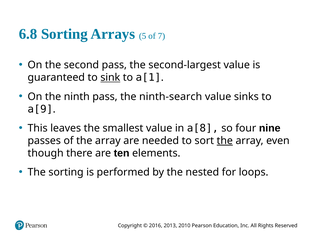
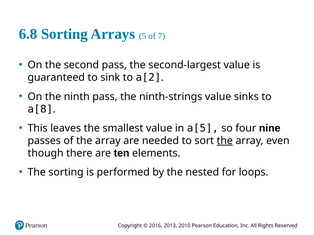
sink underline: present -> none (110, 78)
a[1: a[1 -> a[2 (148, 78)
ninth-search: ninth-search -> ninth-strings (171, 97)
a[9: a[9 -> a[8 (40, 109)
a[8: a[8 -> a[5 (203, 128)
